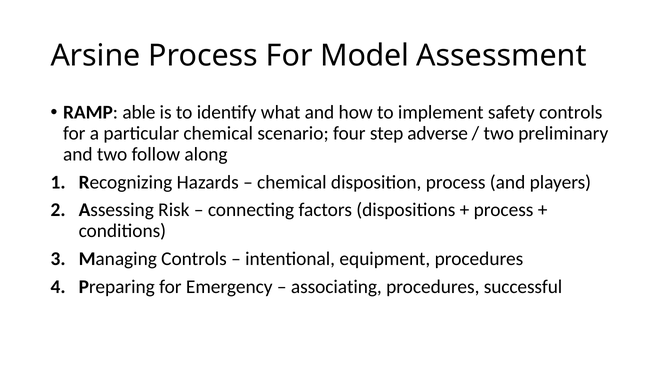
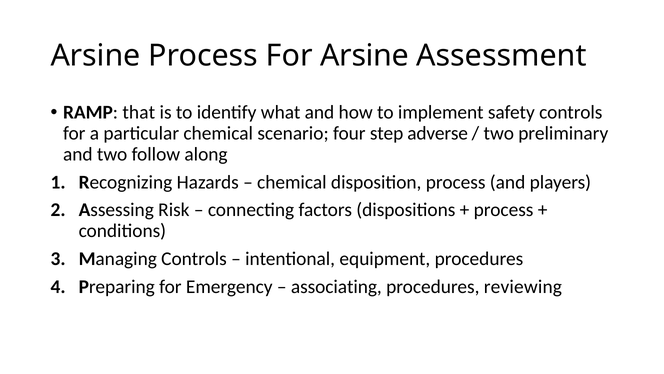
For Model: Model -> Arsine (365, 56)
able: able -> that (139, 112)
successful: successful -> reviewing (523, 286)
